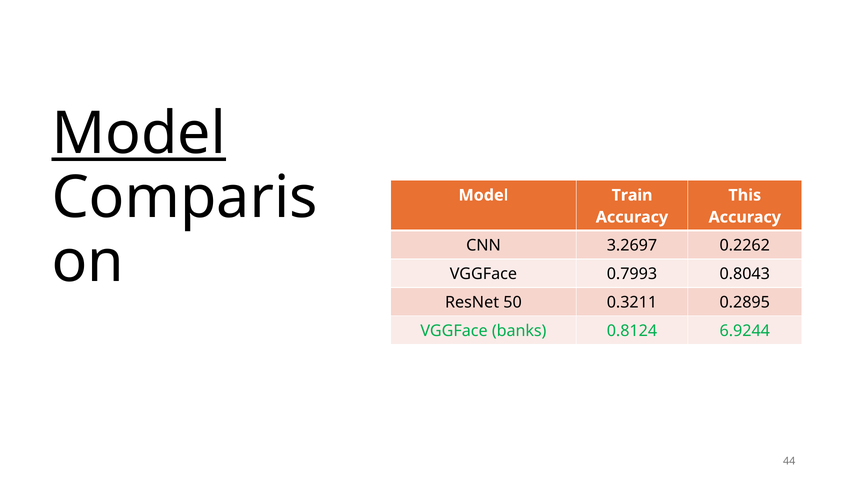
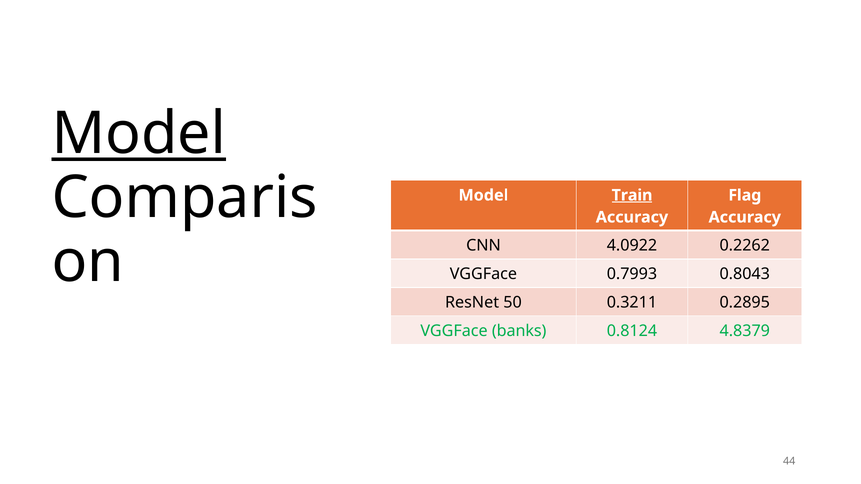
Train underline: none -> present (632, 195)
This: This -> Flag (745, 195)
3.2697: 3.2697 -> 4.0922 (632, 246)
6.9244: 6.9244 -> 4.8379 (745, 331)
